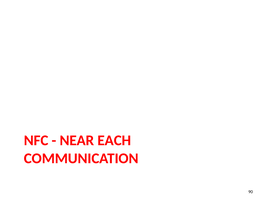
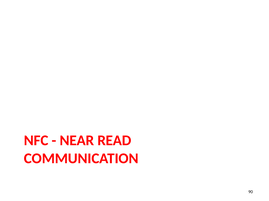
EACH: EACH -> READ (114, 141)
